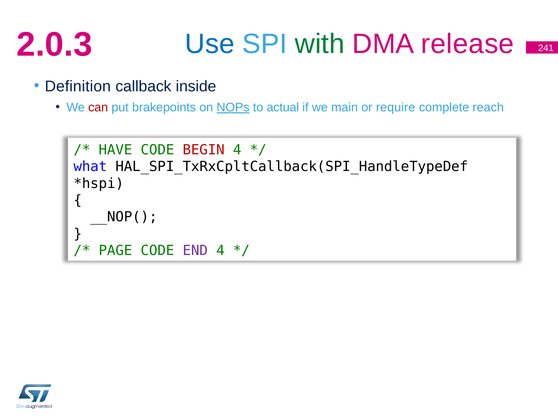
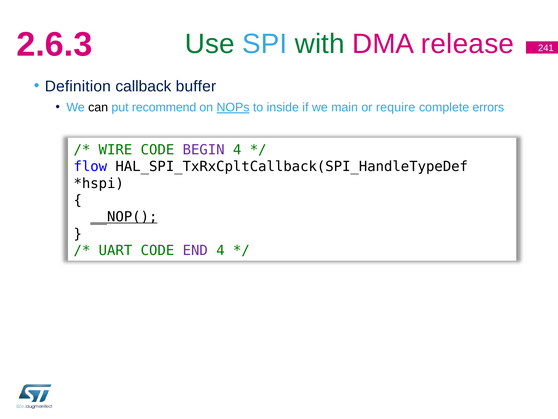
2.0.3: 2.0.3 -> 2.6.3 (54, 44)
Use colour: blue -> green (210, 44)
inside: inside -> buffer (196, 86)
can colour: red -> black (98, 107)
brakepoints: brakepoints -> recommend (164, 107)
actual: actual -> inside (283, 107)
reach: reach -> errors (488, 107)
HAVE: HAVE -> WIRE (115, 150)
BEGIN colour: red -> purple (204, 150)
what: what -> flow (90, 166)
__NOP( underline: none -> present (124, 217)
PAGE: PAGE -> UART (115, 250)
